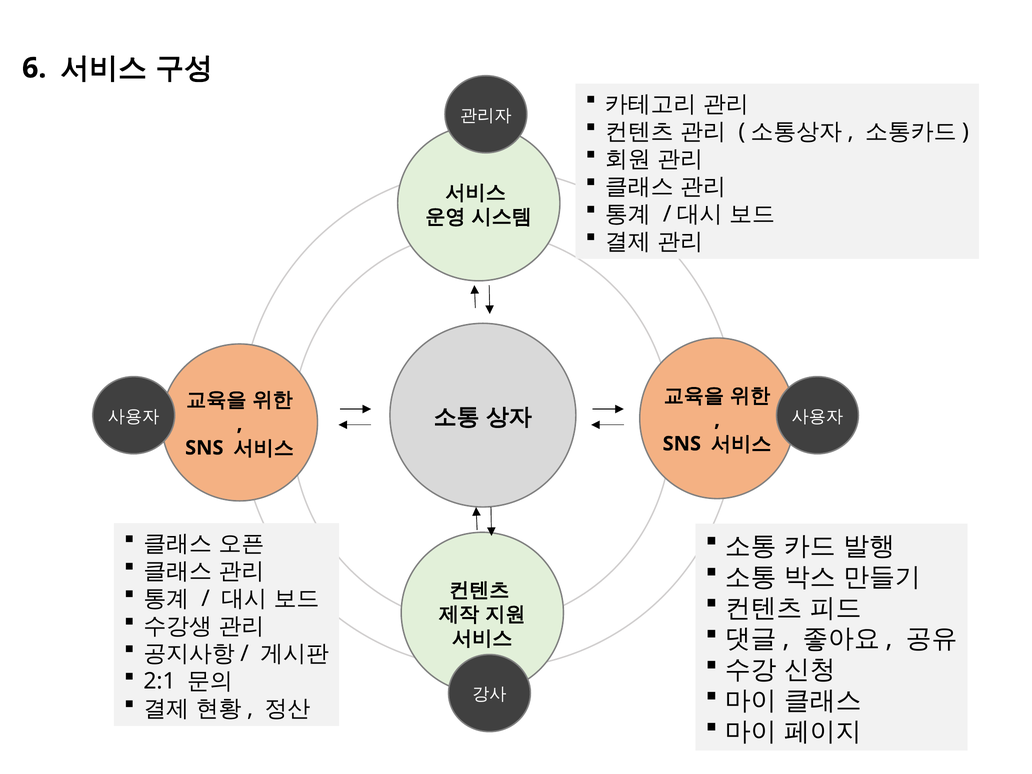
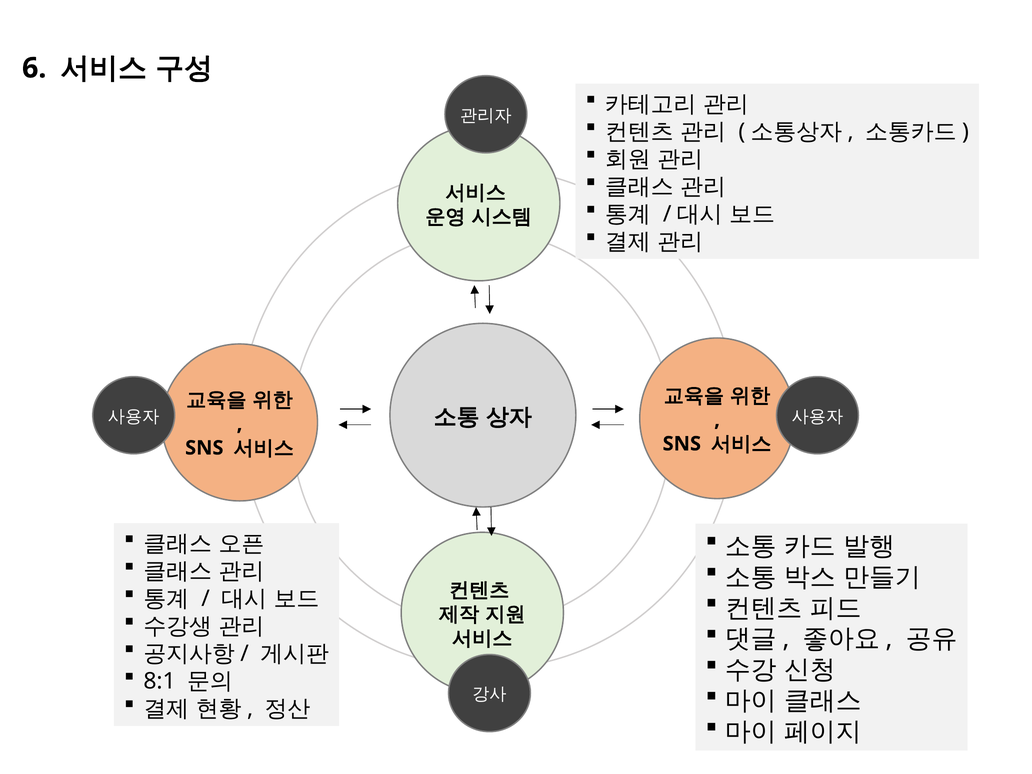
2:1: 2:1 -> 8:1 (160, 681)
